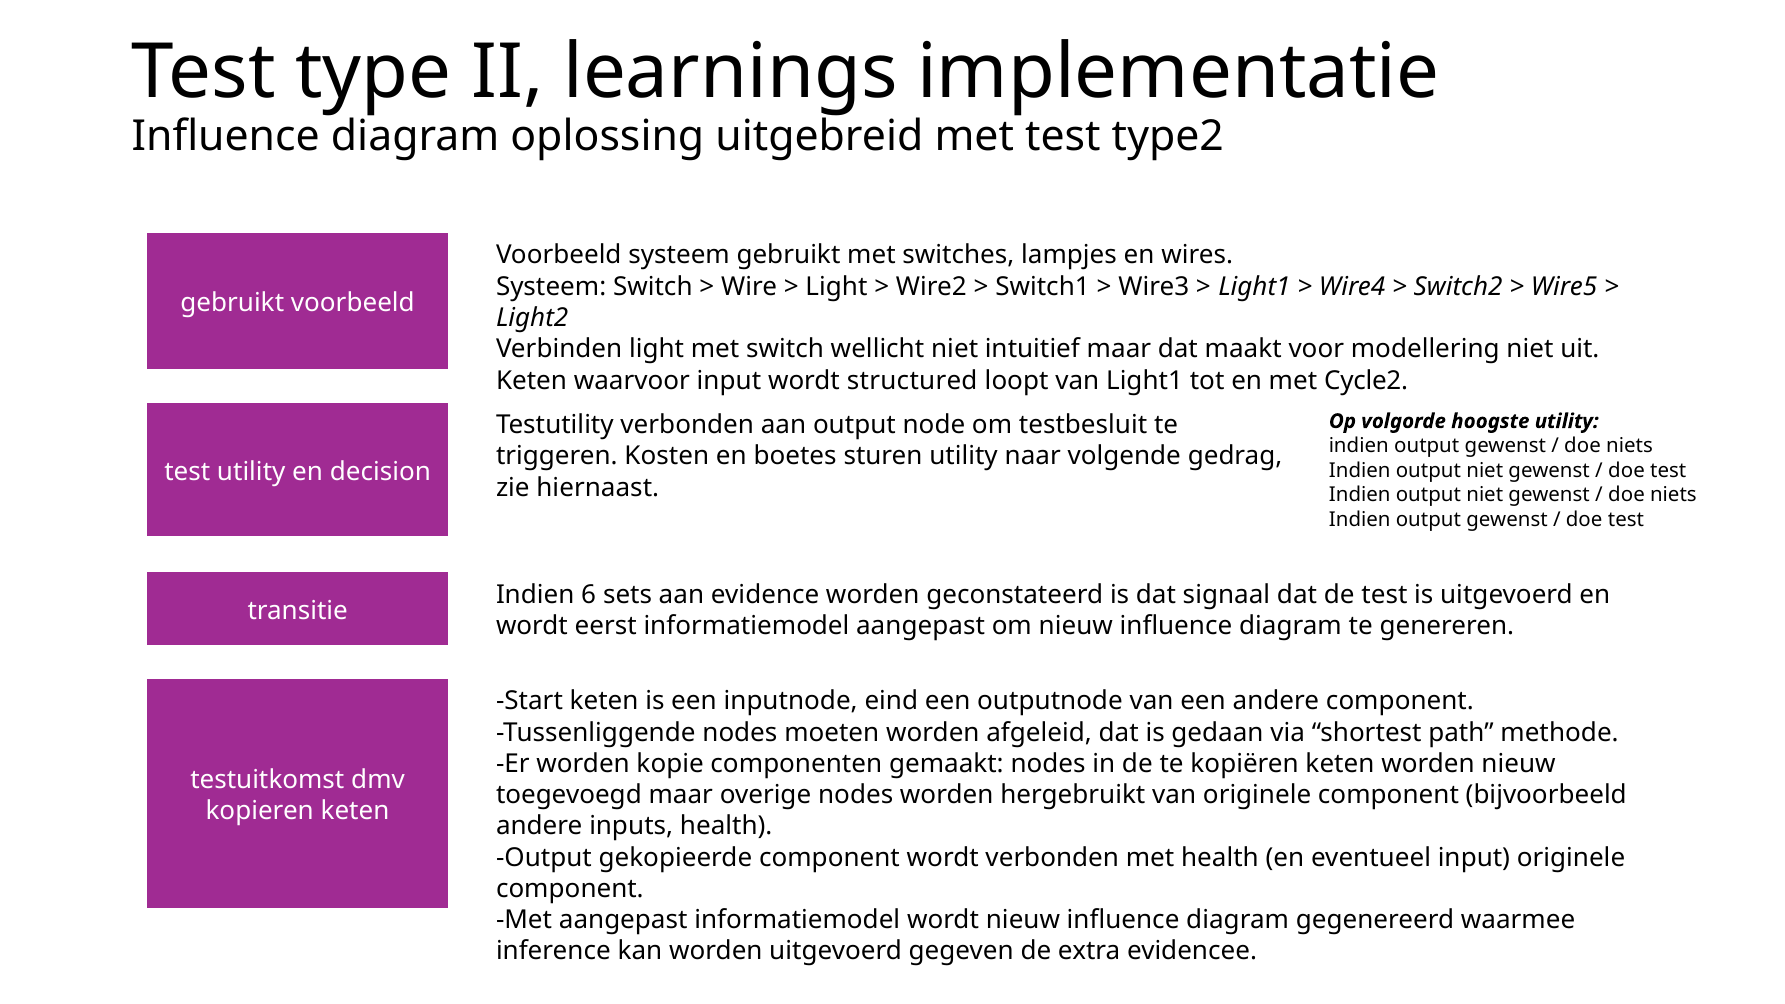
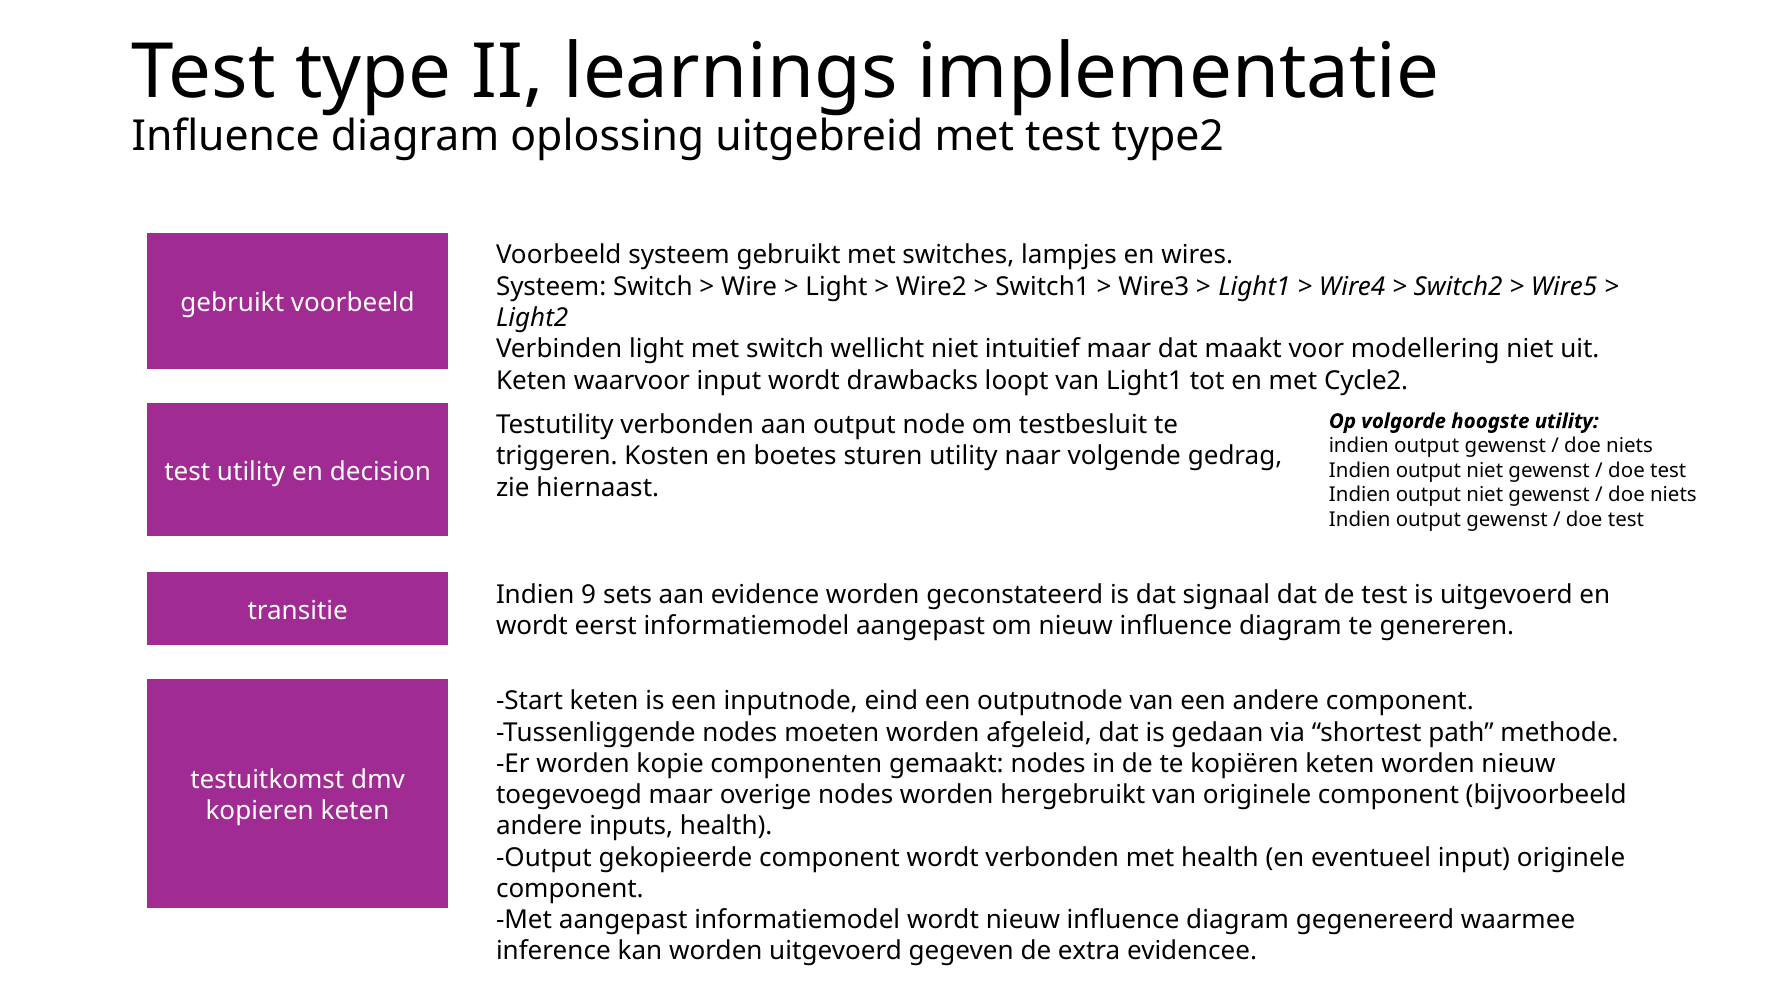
structured: structured -> drawbacks (912, 380)
6: 6 -> 9 (589, 595)
